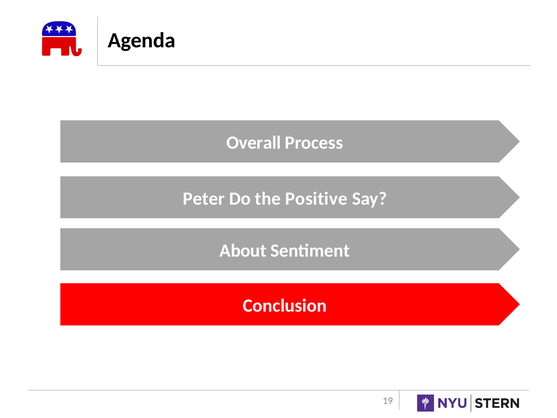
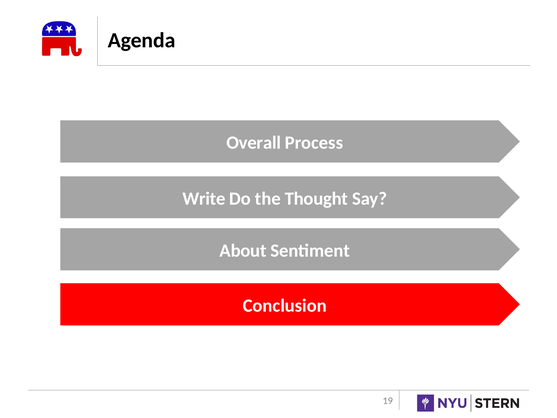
Peter: Peter -> Write (204, 198)
Positive: Positive -> Thought (316, 198)
